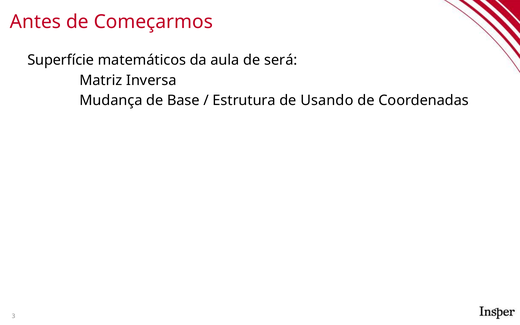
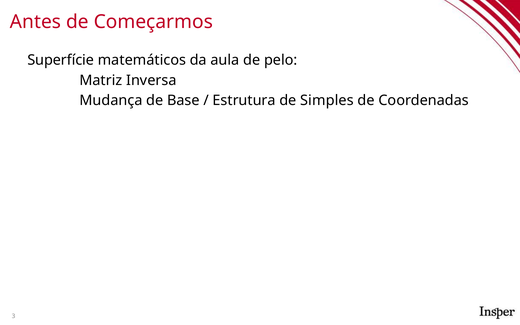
será: será -> pelo (281, 60)
Usando: Usando -> Simples (327, 101)
